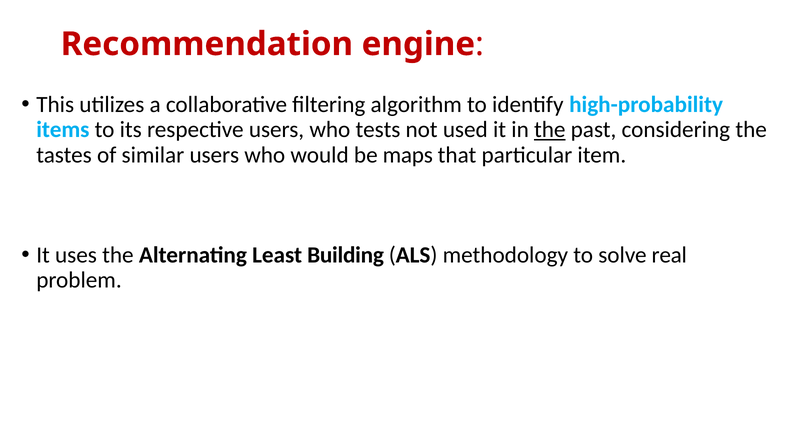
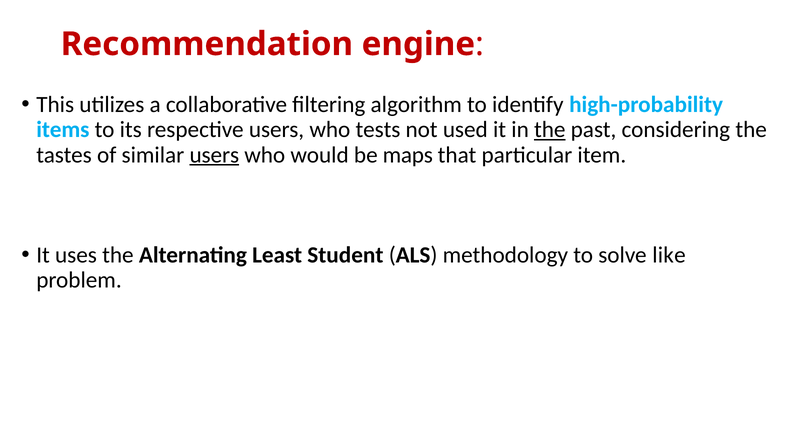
users underline: none -> present (214, 155)
Building: Building -> Student (345, 255)
real: real -> like (669, 255)
